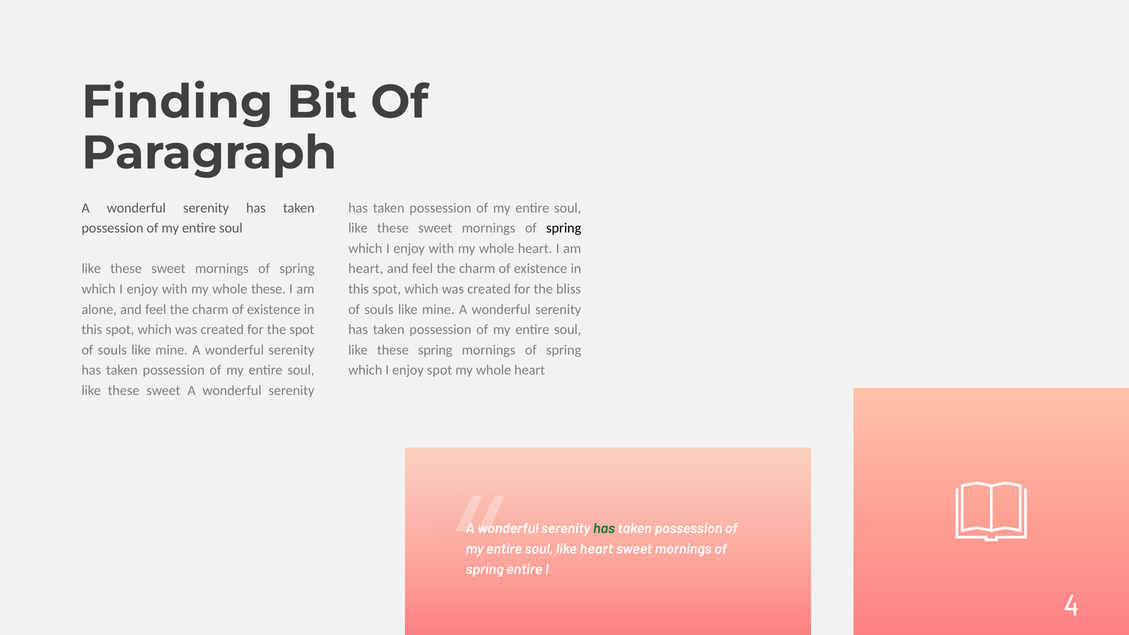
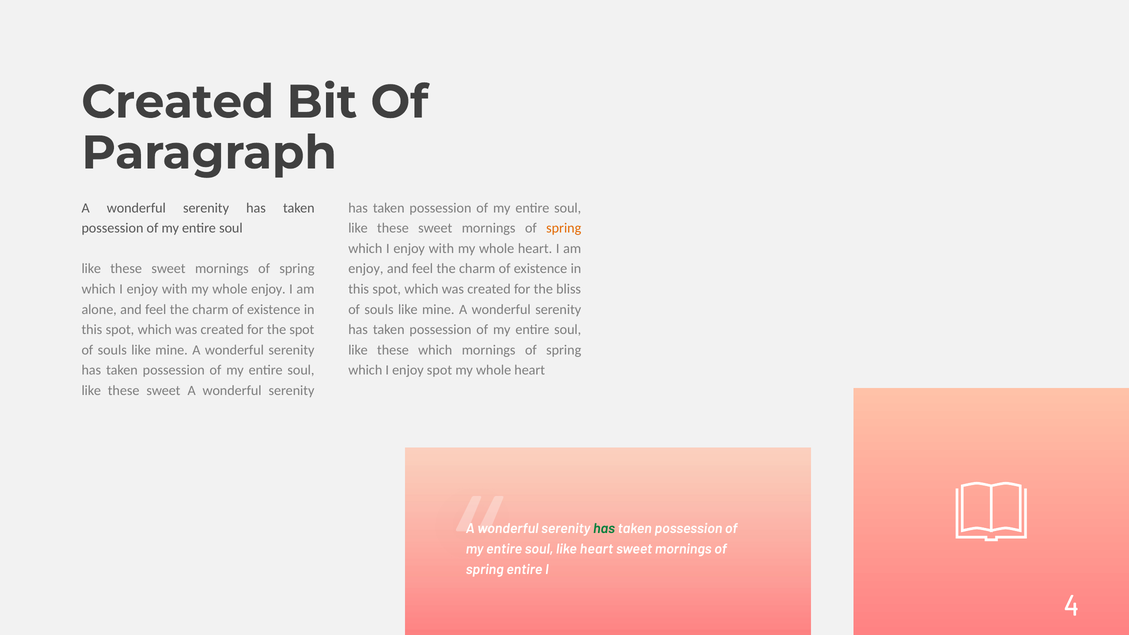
Finding: Finding -> Created (178, 102)
spring colour: black -> orange (564, 228)
heart: heart -> enjoy (366, 269)
whole these: these -> enjoy (268, 289)
these spring: spring -> which (435, 350)
